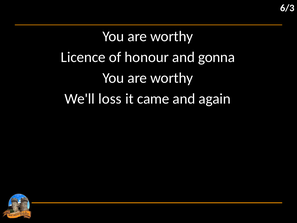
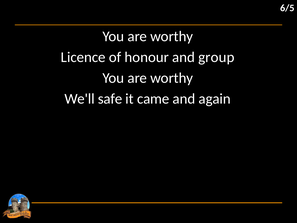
6/3: 6/3 -> 6/5 (287, 8)
gonna: gonna -> group (216, 57)
loss: loss -> safe (110, 99)
